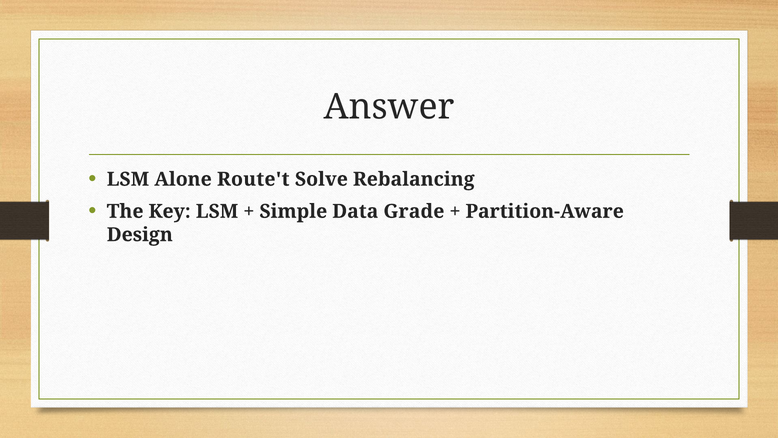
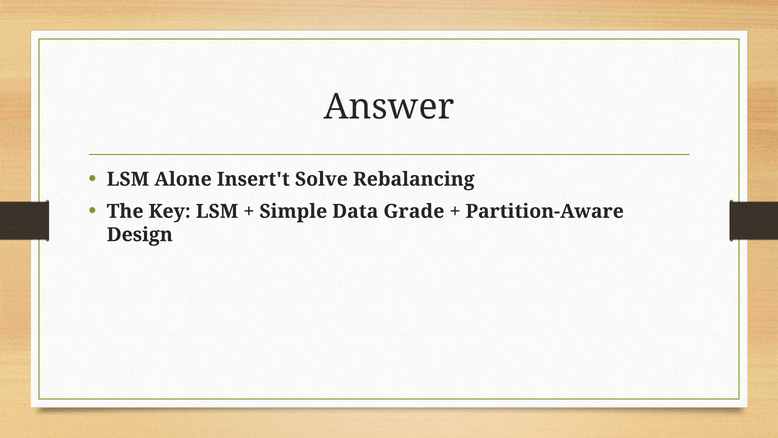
Route't: Route't -> Insert't (253, 179)
